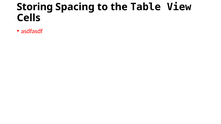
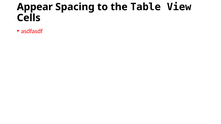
Storing: Storing -> Appear (35, 7)
